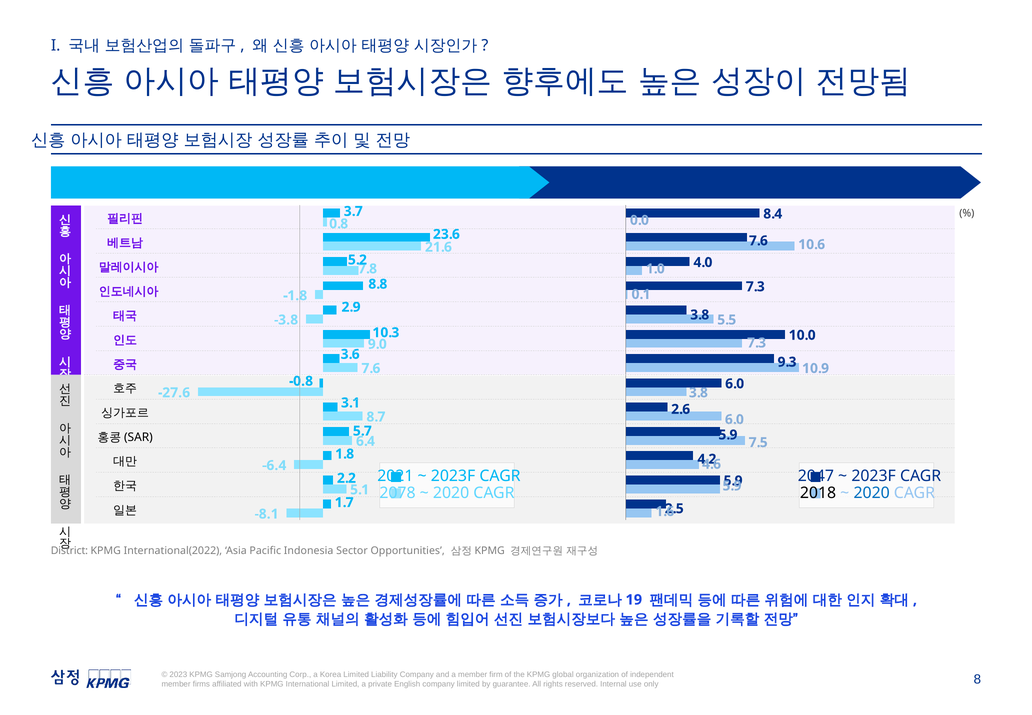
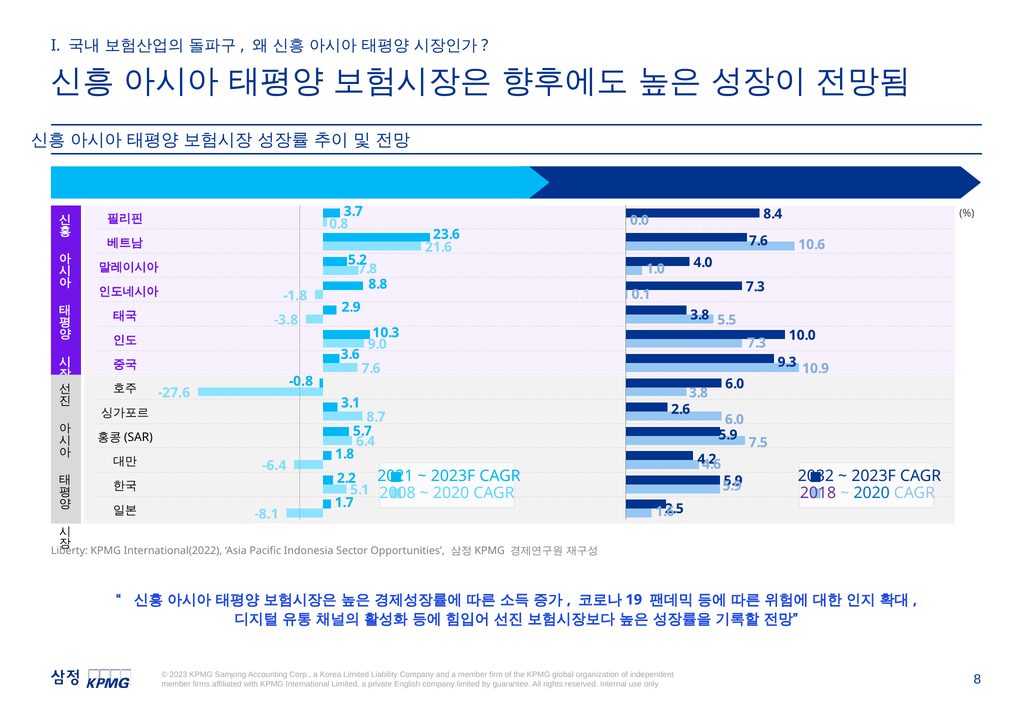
2047: 2047 -> 2032 (816, 475)
2078: 2078 -> 2008 (398, 493)
2018 colour: black -> purple (818, 493)
District: District -> Liberty (69, 550)
